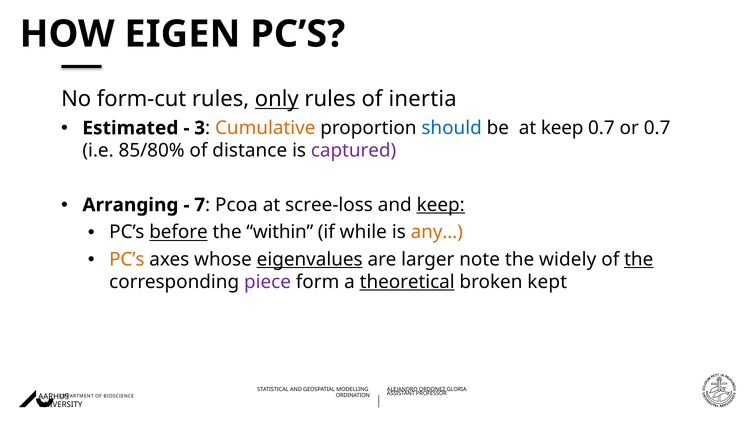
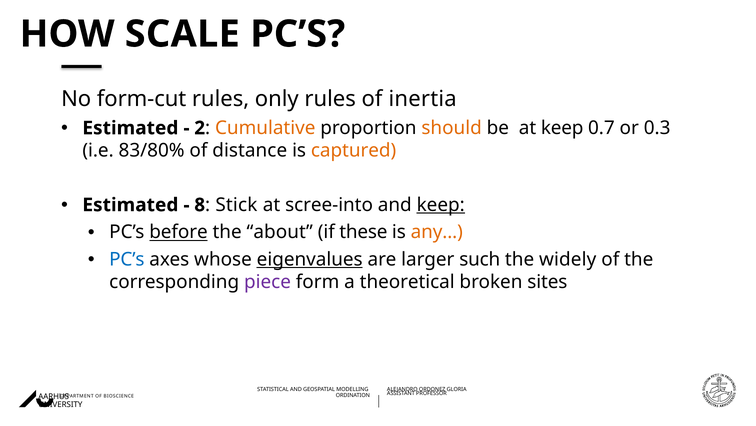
EIGEN: EIGEN -> SCALE (182, 34)
only underline: present -> none (277, 99)
3: 3 -> 2 (200, 128)
should colour: blue -> orange (452, 128)
or 0.7: 0.7 -> 0.3 (657, 128)
85/80%: 85/80% -> 83/80% (152, 150)
captured colour: purple -> orange (354, 150)
Arranging: Arranging -> Estimated (130, 205)
7: 7 -> 8 (200, 205)
Pcoa: Pcoa -> Stick (236, 205)
scree-loss: scree-loss -> scree-into (329, 205)
within: within -> about (280, 232)
while: while -> these (363, 232)
PC’s colour: orange -> blue (127, 259)
note: note -> such (480, 259)
the underline: present -> none (639, 259)
theoretical underline: present -> none (407, 282)
kept: kept -> sites (547, 282)
